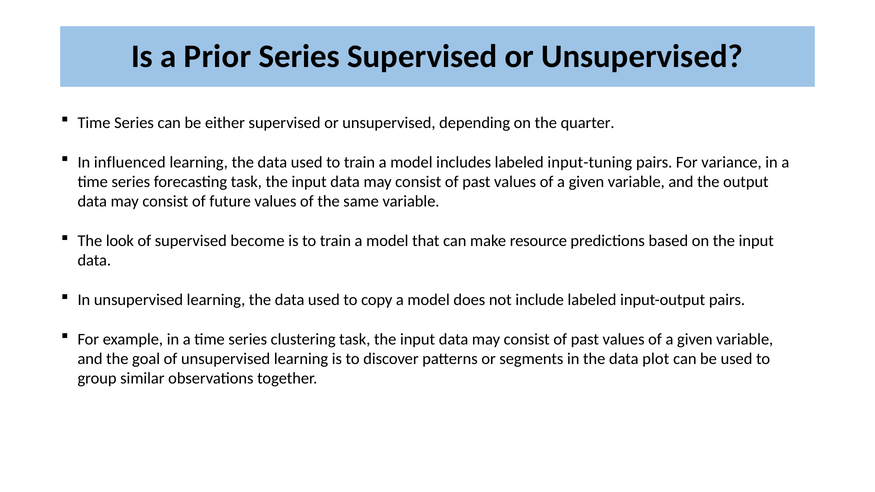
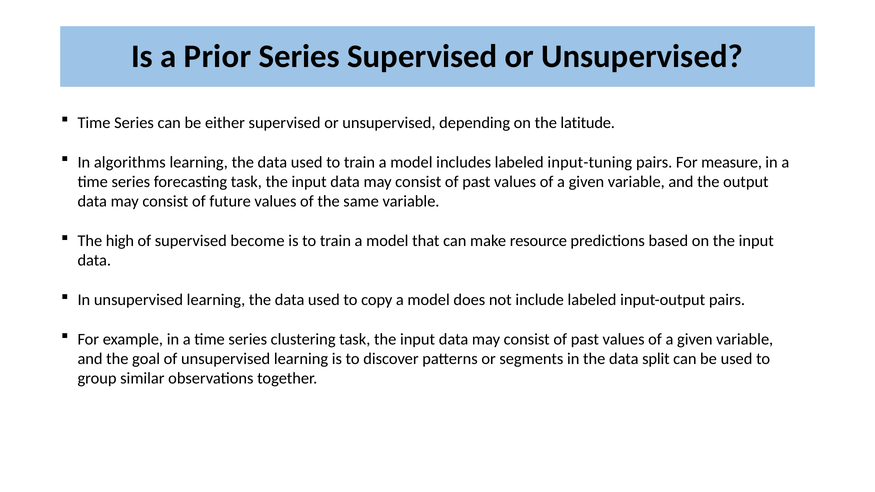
quarter: quarter -> latitude (588, 123)
influenced: influenced -> algorithms (130, 162)
variance: variance -> measure (732, 162)
look: look -> high (120, 241)
plot: plot -> split (656, 359)
